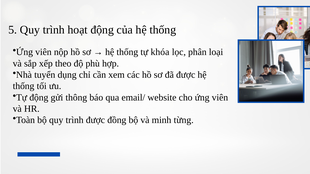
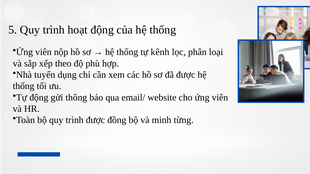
khóa: khóa -> kênh (160, 52)
